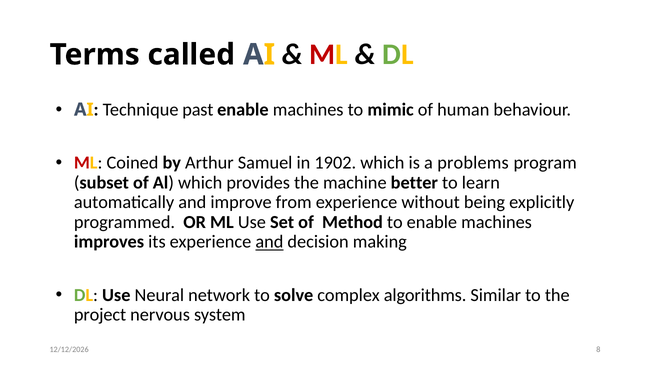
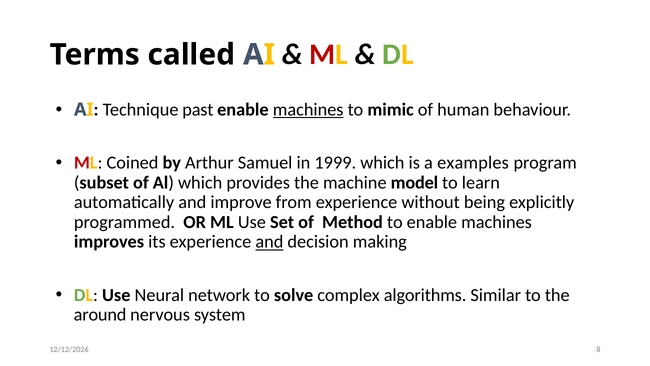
machines underline: none -> present (308, 110)
1902: 1902 -> 1999 (335, 163)
problems: problems -> examples (473, 163)
better: better -> model (414, 182)
project: project -> around (100, 315)
